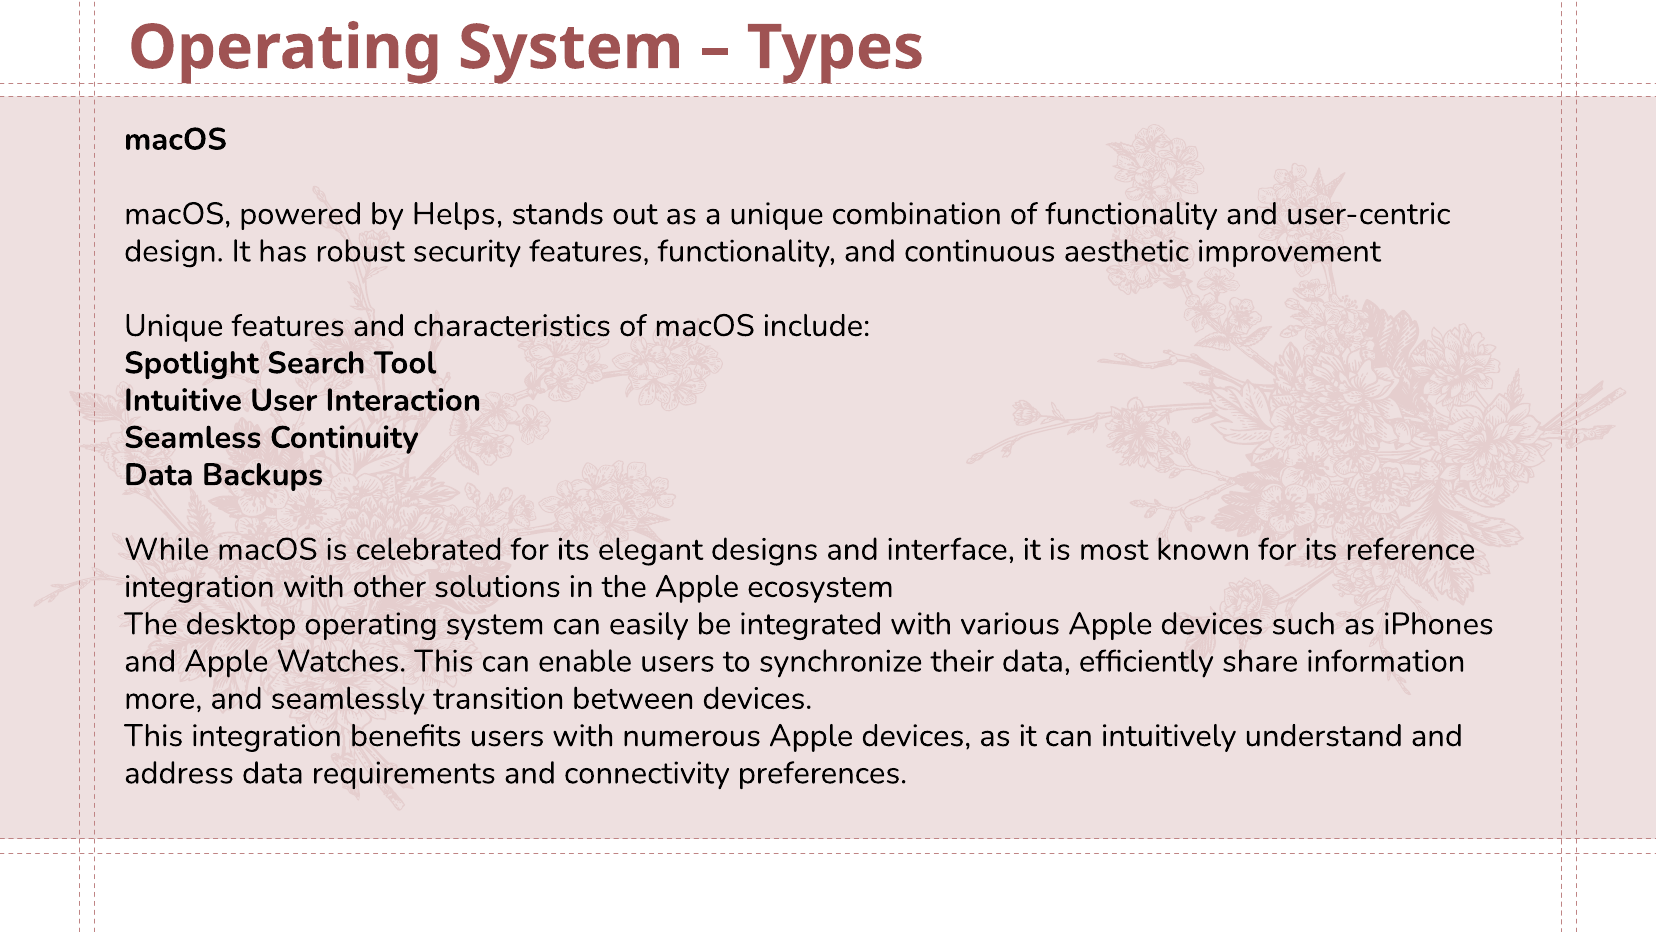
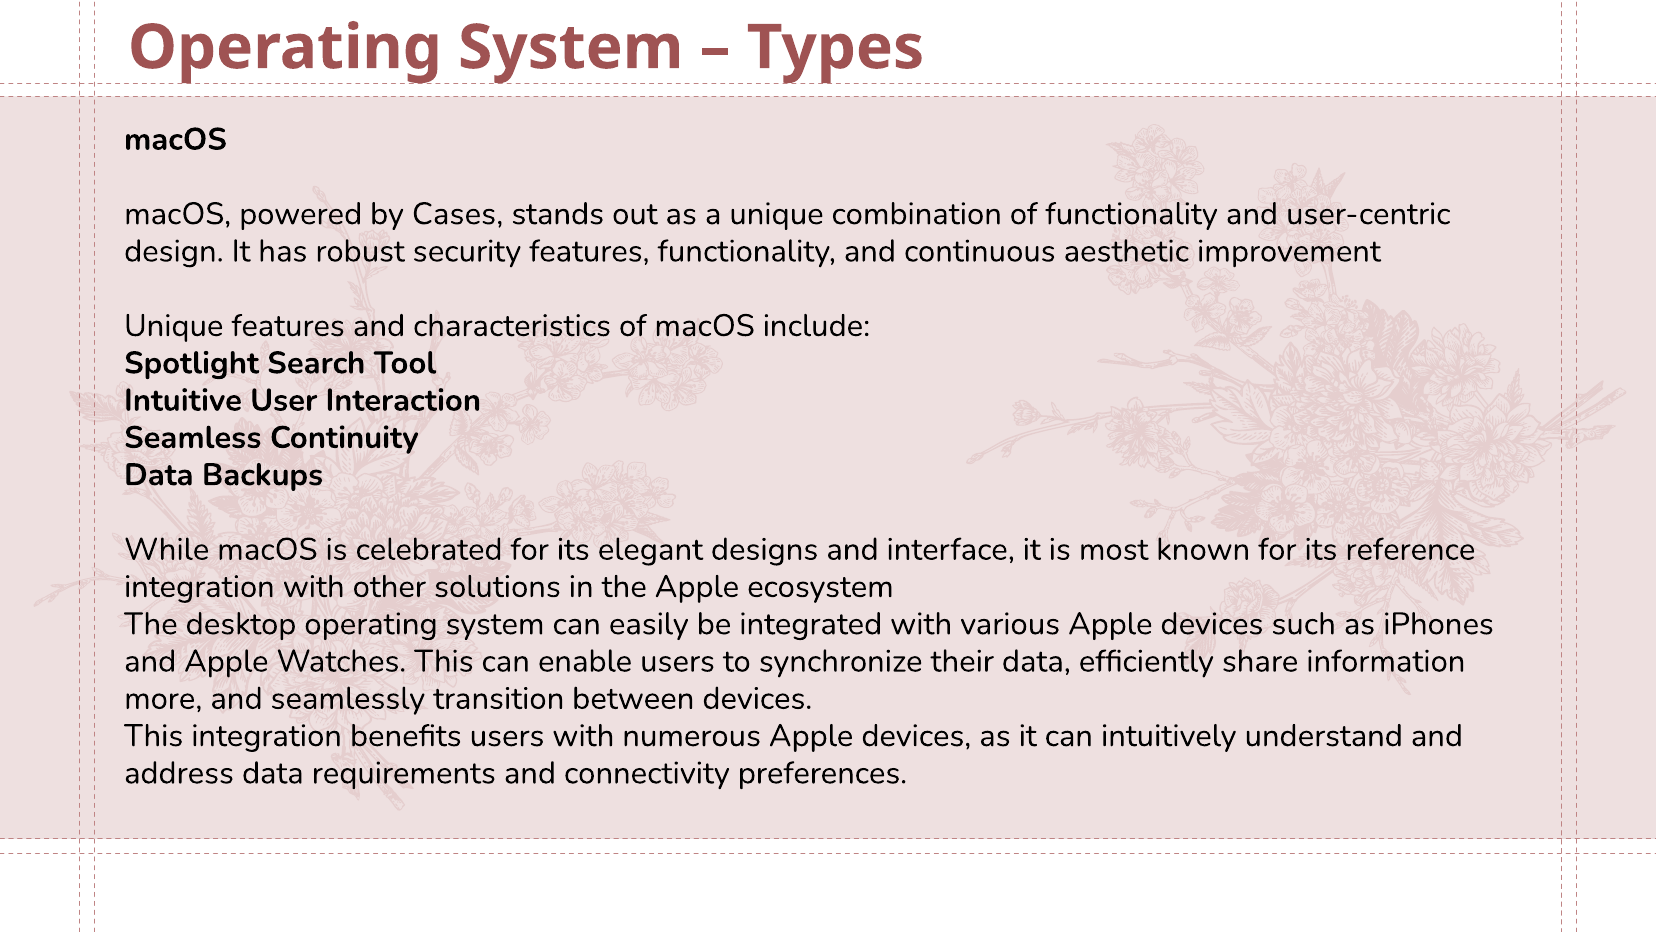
Helps: Helps -> Cases (458, 214)
